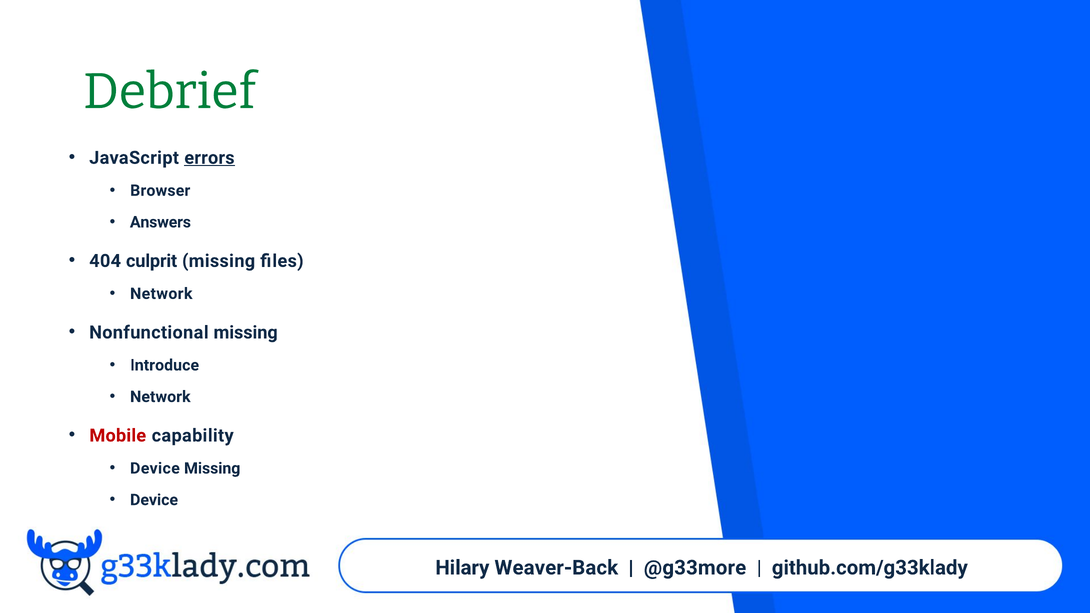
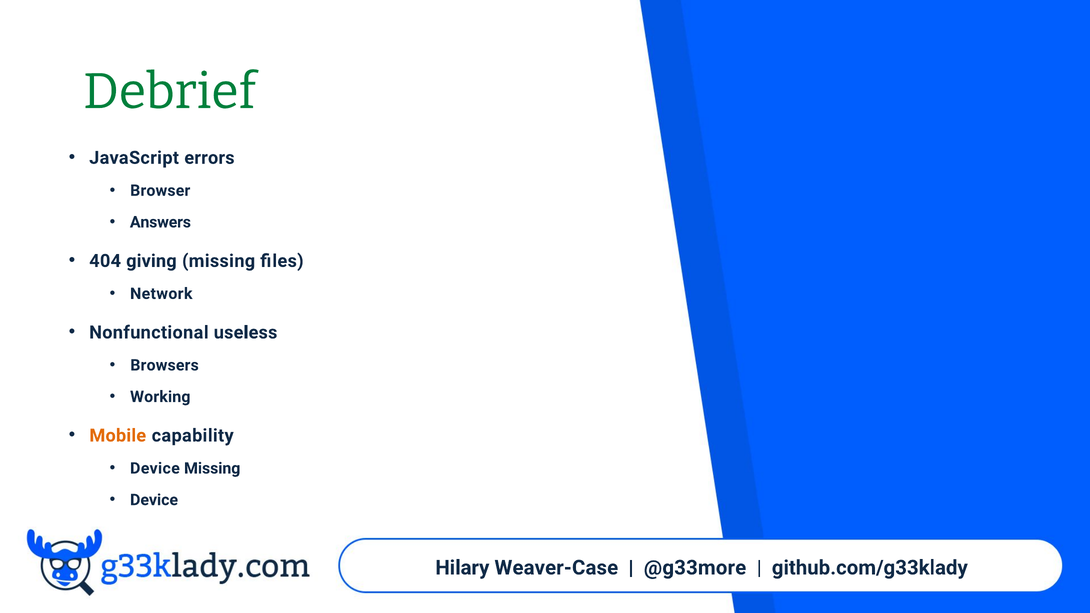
errors underline: present -> none (209, 158)
culprit: culprit -> giving (151, 261)
Nonfunctional missing: missing -> useless (246, 333)
Introduce: Introduce -> Browsers (165, 365)
Network: Network -> Working (160, 397)
Mobile colour: red -> orange (118, 436)
Weaver-Back: Weaver-Back -> Weaver-Case (556, 568)
